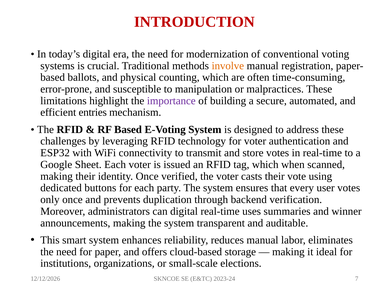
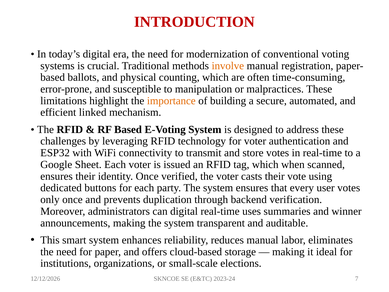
importance colour: purple -> orange (171, 101)
entries: entries -> linked (93, 112)
making: making -> ensures (57, 176)
